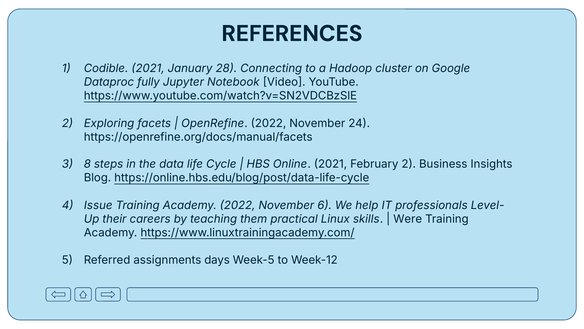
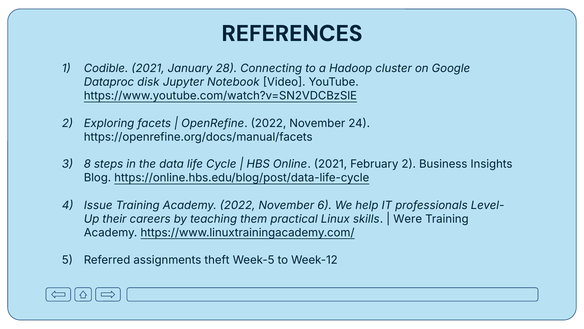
fully: fully -> disk (148, 82)
days: days -> theft (217, 260)
